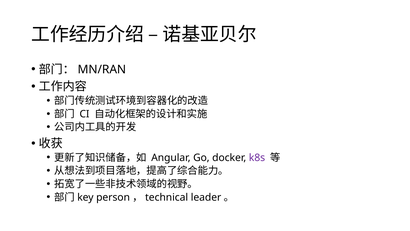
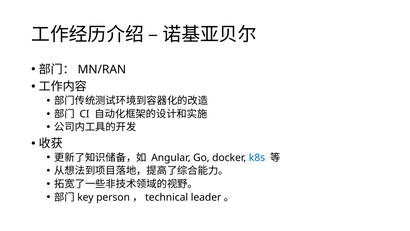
k8s colour: purple -> blue (257, 157)
